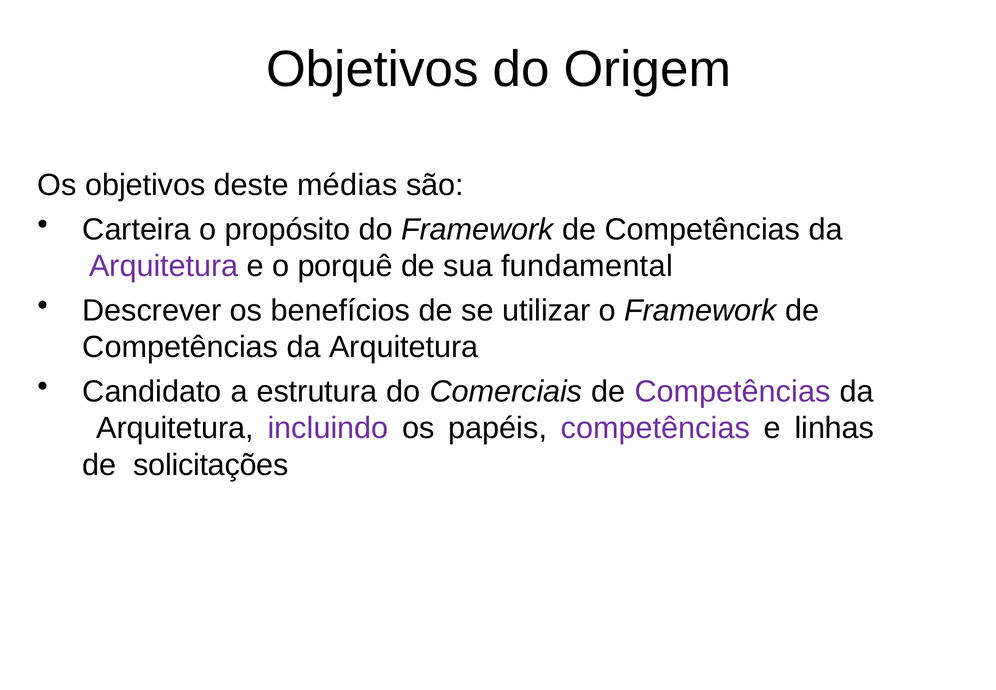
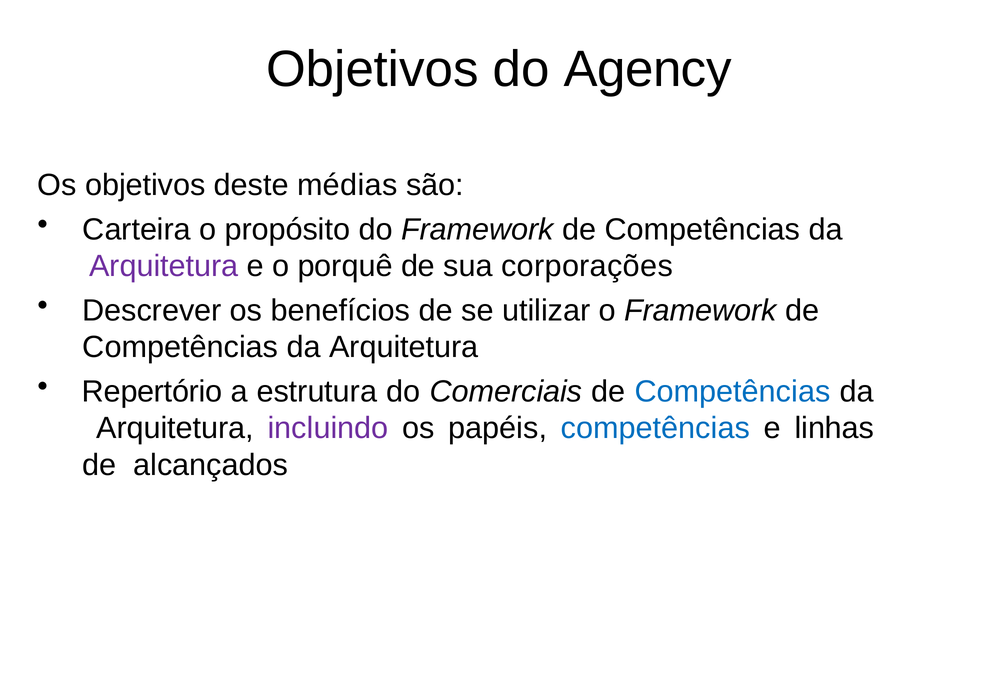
Origem: Origem -> Agency (648, 69)
fundamental: fundamental -> corporações (587, 266)
Candidato: Candidato -> Repertório (152, 391)
Competências colour: purple -> blue (733, 391)
competências colour: purple -> blue (655, 428)
solicitações: solicitações -> alcançados (211, 465)
